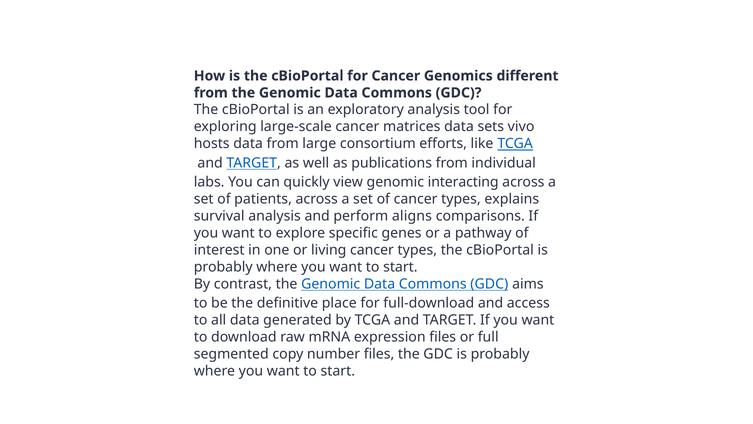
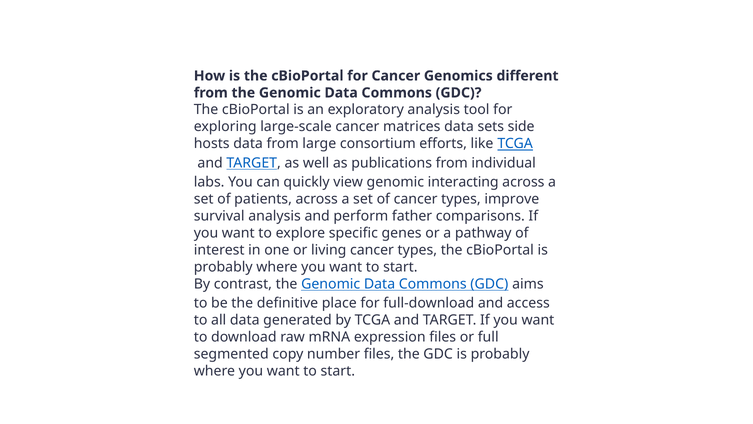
vivo: vivo -> side (521, 127)
explains: explains -> improve (512, 199)
aligns: aligns -> father (412, 216)
